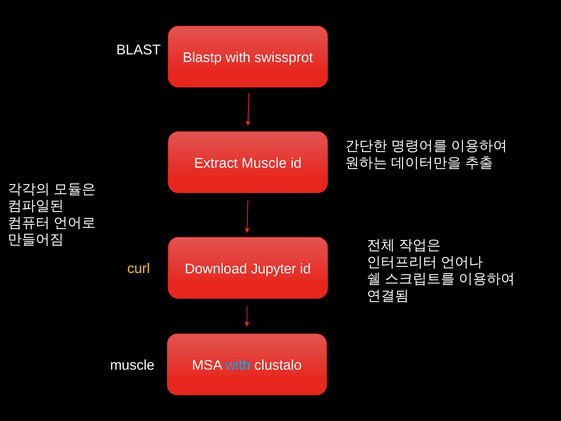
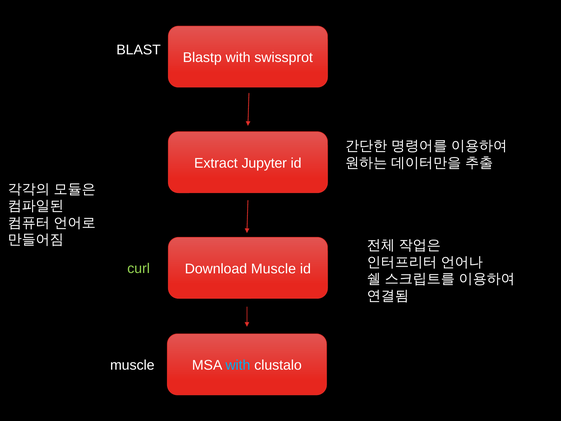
Extract Muscle: Muscle -> Jupyter (264, 163)
curl colour: yellow -> light green (139, 268)
Download Jupyter: Jupyter -> Muscle (273, 269)
